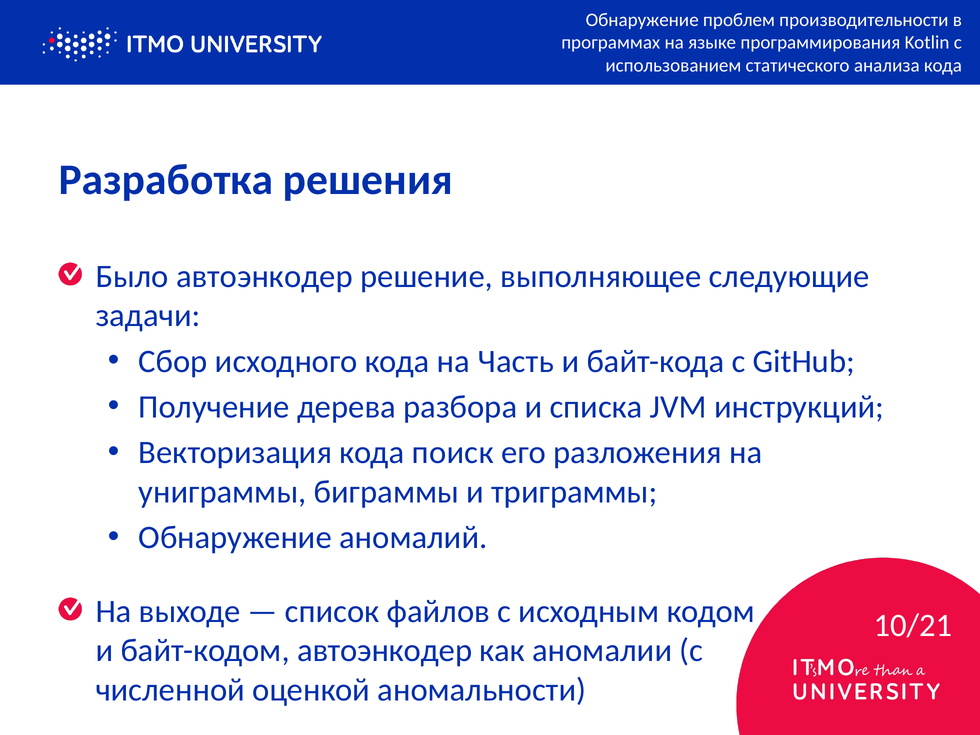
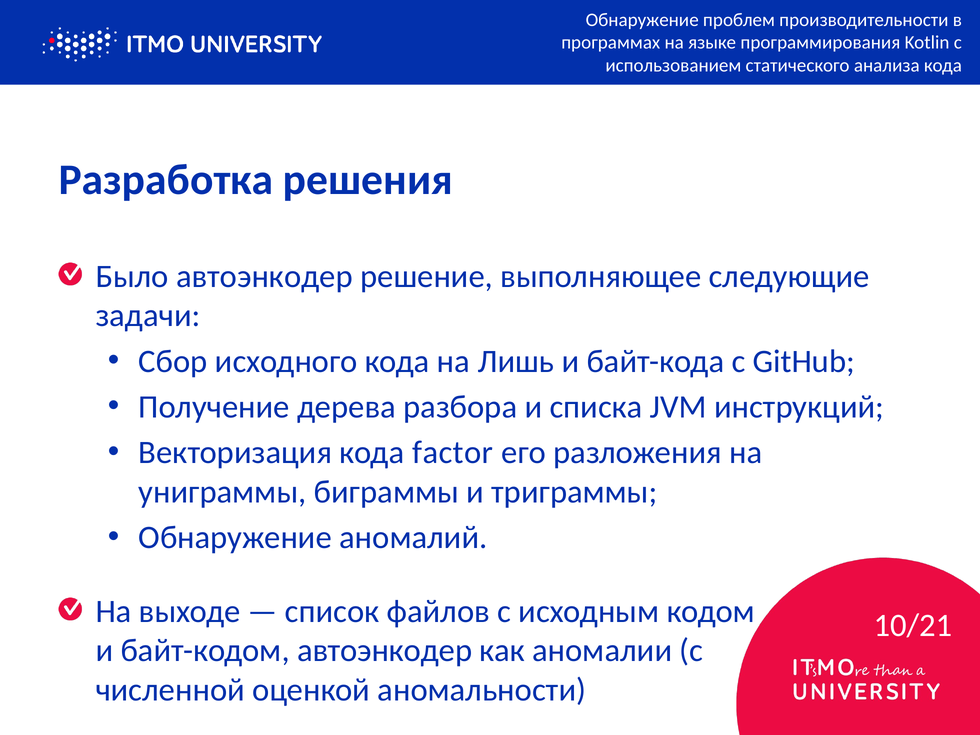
Часть: Часть -> Лишь (516, 361)
поиск: поиск -> factor (453, 453)
